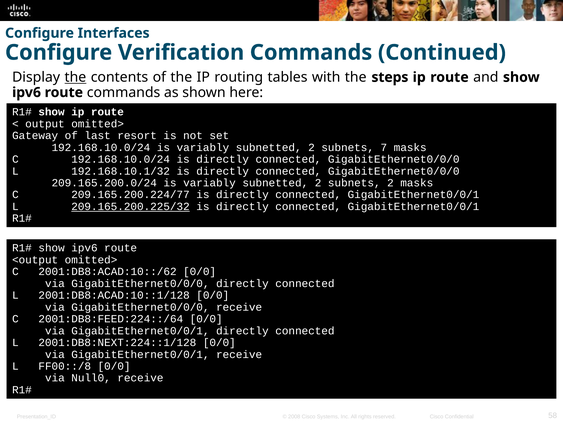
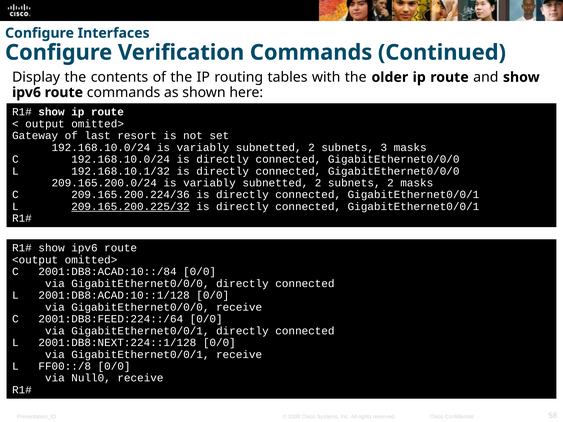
the underline: present -> none (75, 77)
steps: steps -> older (390, 77)
7: 7 -> 3 (384, 147)
209.165.200.224/77: 209.165.200.224/77 -> 209.165.200.224/36 (130, 195)
2001:DB8:ACAD:10::/62: 2001:DB8:ACAD:10::/62 -> 2001:DB8:ACAD:10::/84 (107, 272)
